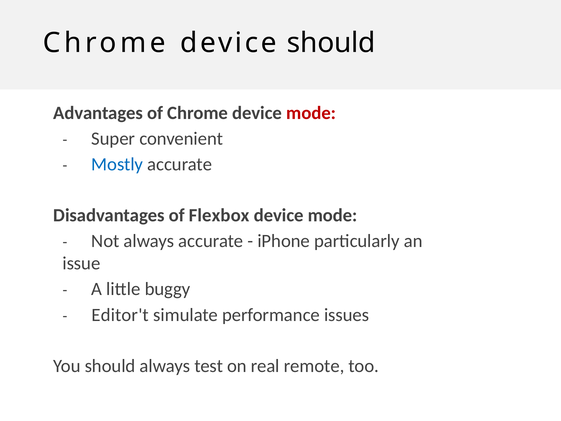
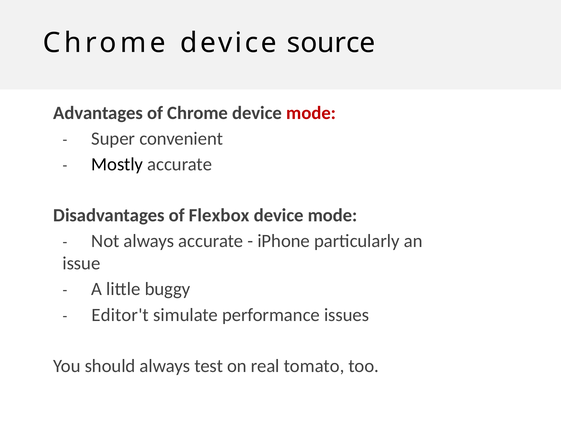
device should: should -> source (331, 43)
Mostly colour: blue -> black (117, 164)
remote: remote -> tomato (314, 366)
